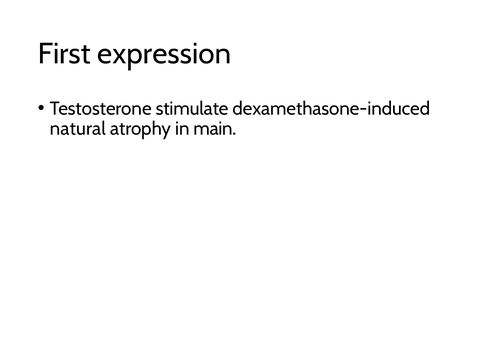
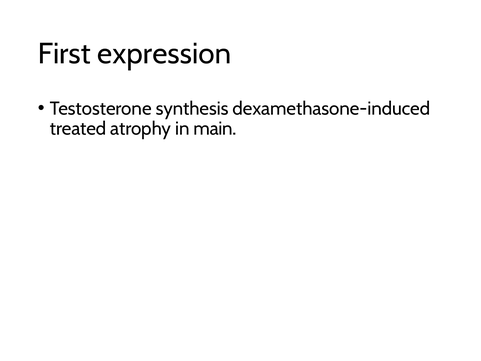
stimulate: stimulate -> synthesis (192, 108)
natural: natural -> treated (78, 129)
